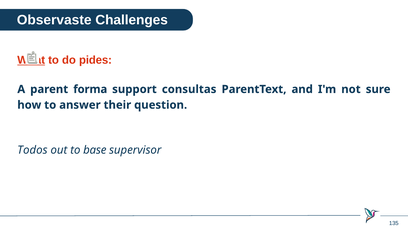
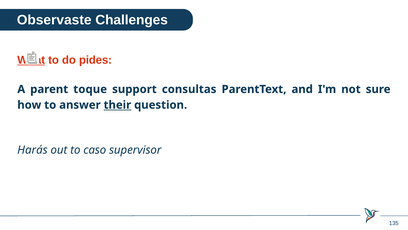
forma: forma -> toque (90, 89)
their underline: none -> present (117, 105)
Todos: Todos -> Harás (32, 150)
base: base -> caso (95, 150)
